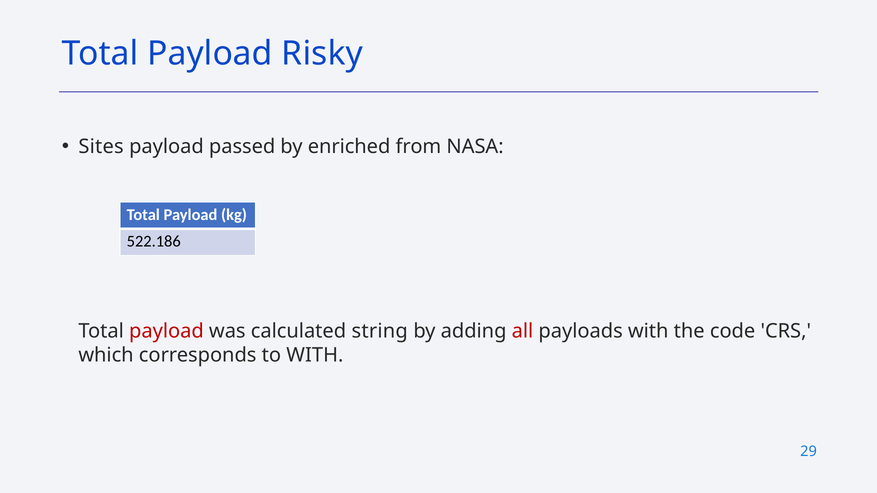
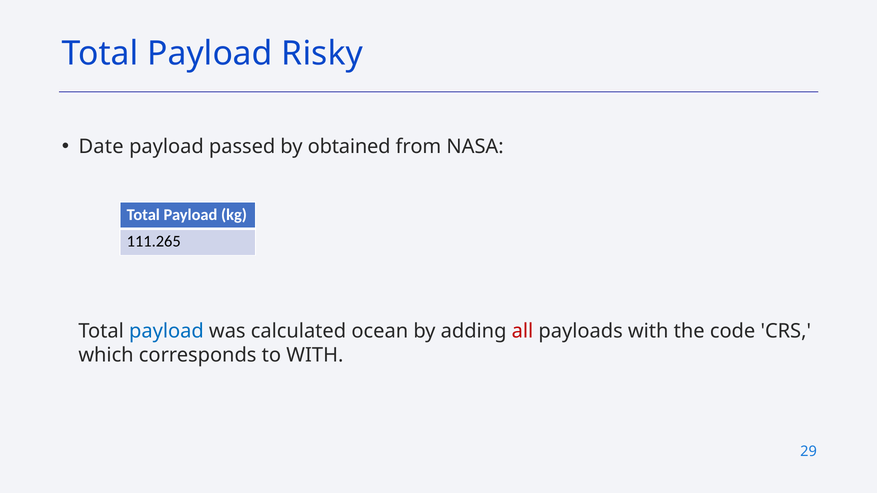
Sites: Sites -> Date (101, 147)
enriched: enriched -> obtained (349, 147)
522.186: 522.186 -> 111.265 (154, 241)
payload colour: red -> blue (166, 331)
string: string -> ocean (380, 331)
